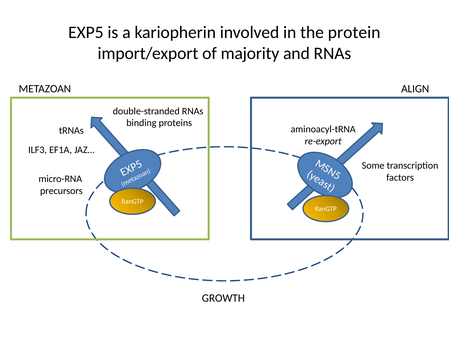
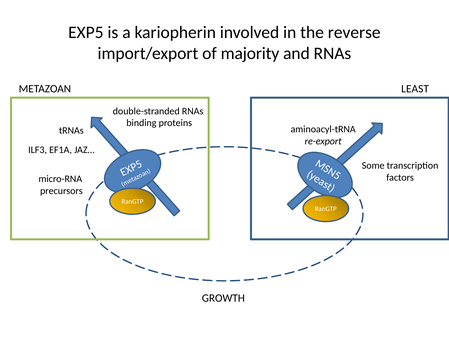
protein: protein -> reverse (354, 32)
ALIGN: ALIGN -> LEAST (415, 89)
